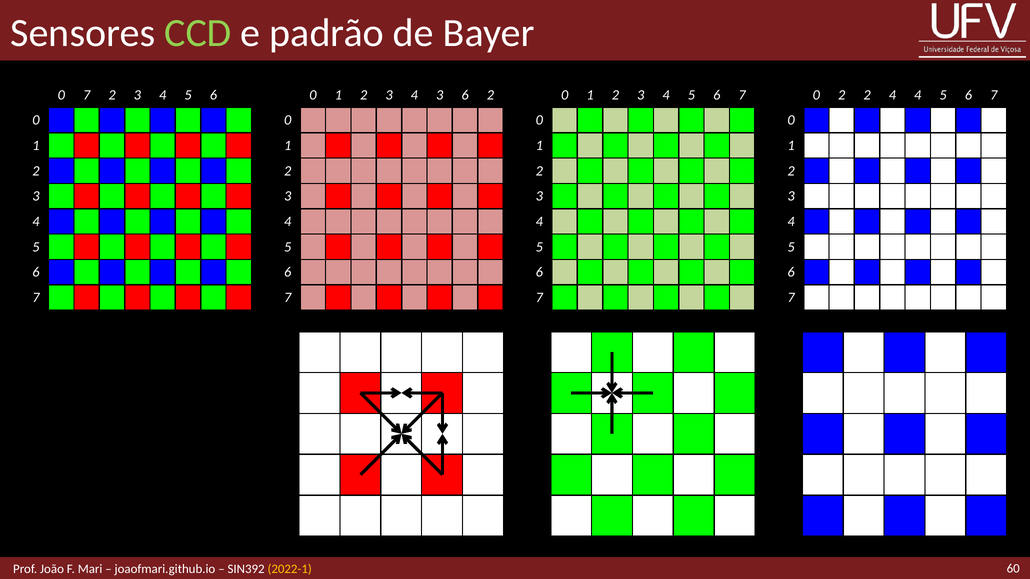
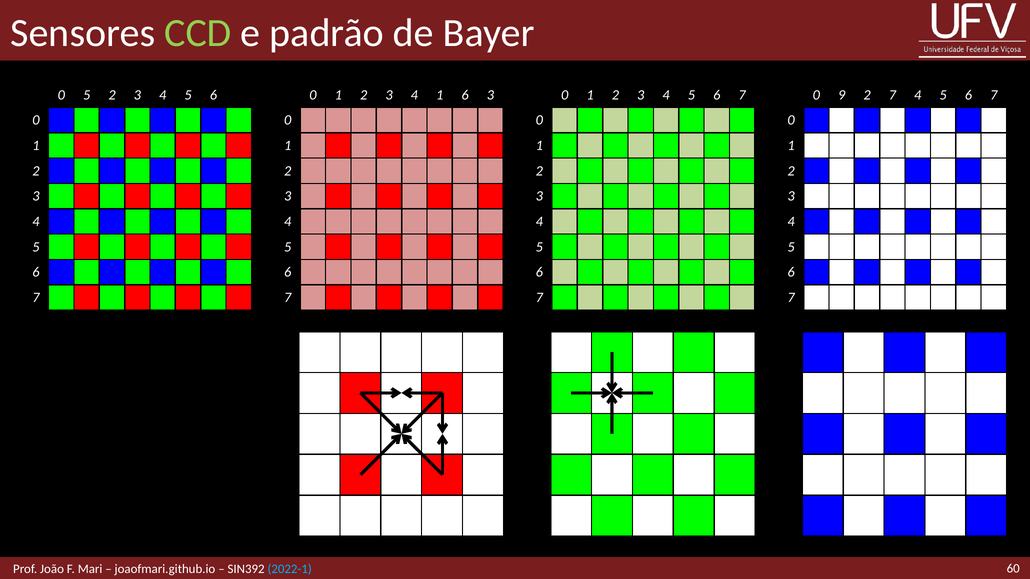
0 7: 7 -> 5 (87, 95)
4 3: 3 -> 1 (440, 95)
6 2: 2 -> 3 (490, 95)
0 2: 2 -> 9 (842, 95)
2 4: 4 -> 7 (892, 95)
2022-1 colour: yellow -> light blue (290, 569)
